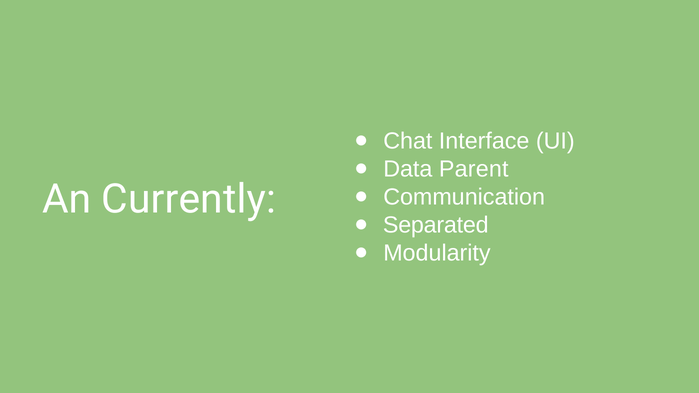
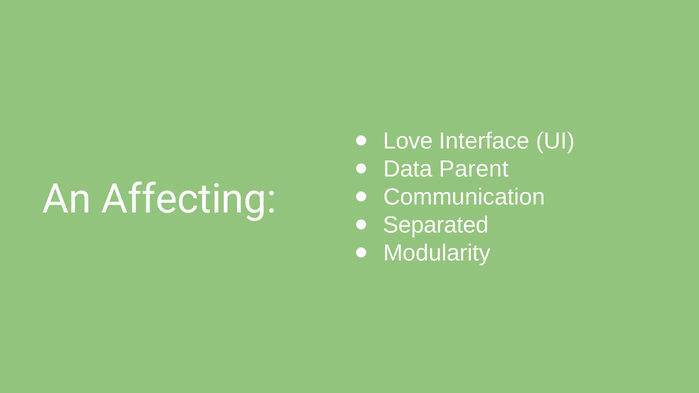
Chat: Chat -> Love (408, 141)
Currently: Currently -> Affecting (189, 199)
